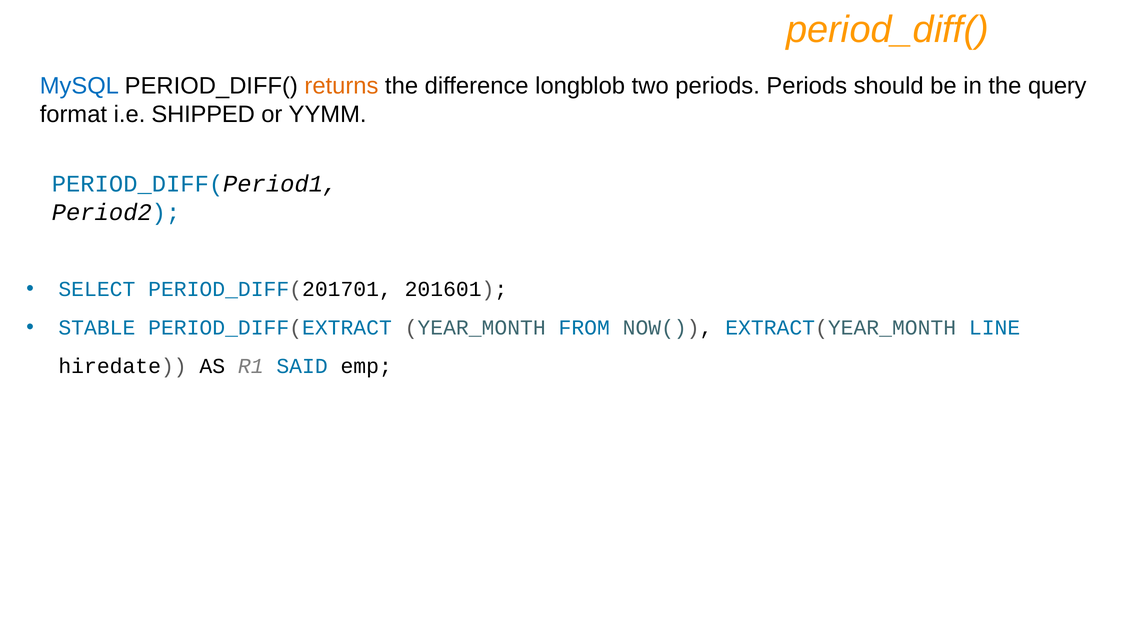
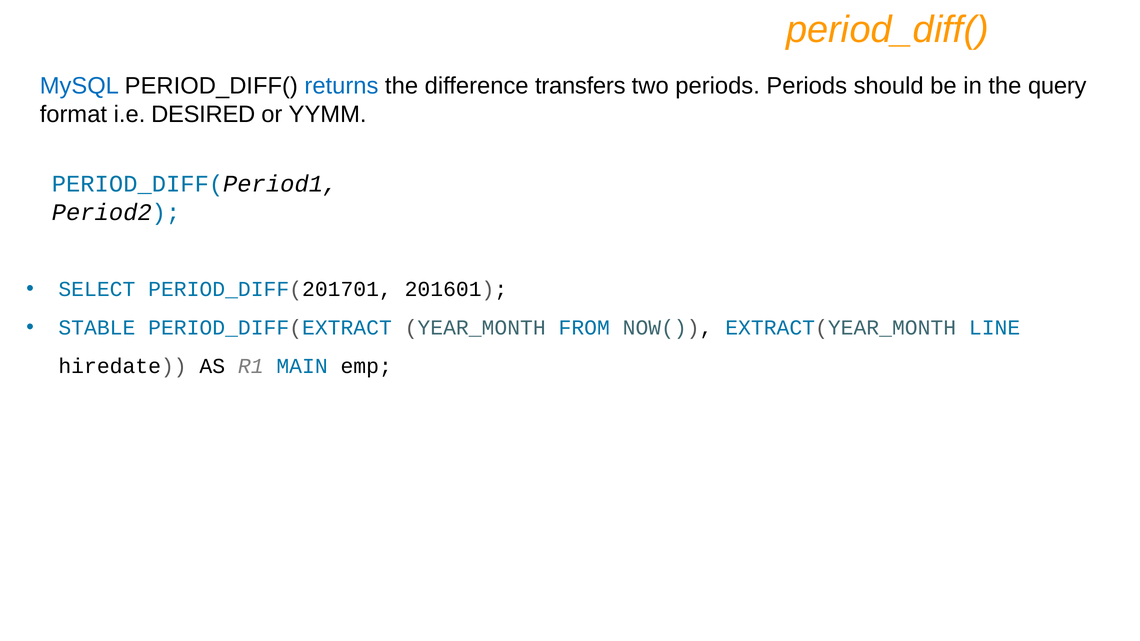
returns colour: orange -> blue (341, 86)
longblob: longblob -> transfers (580, 86)
SHIPPED: SHIPPED -> DESIRED (203, 114)
SAID: SAID -> MAIN (302, 366)
